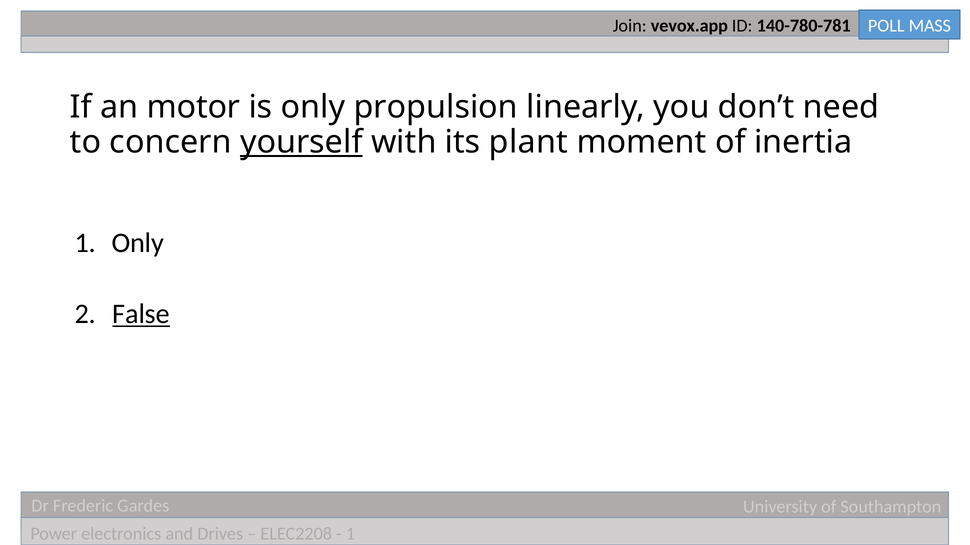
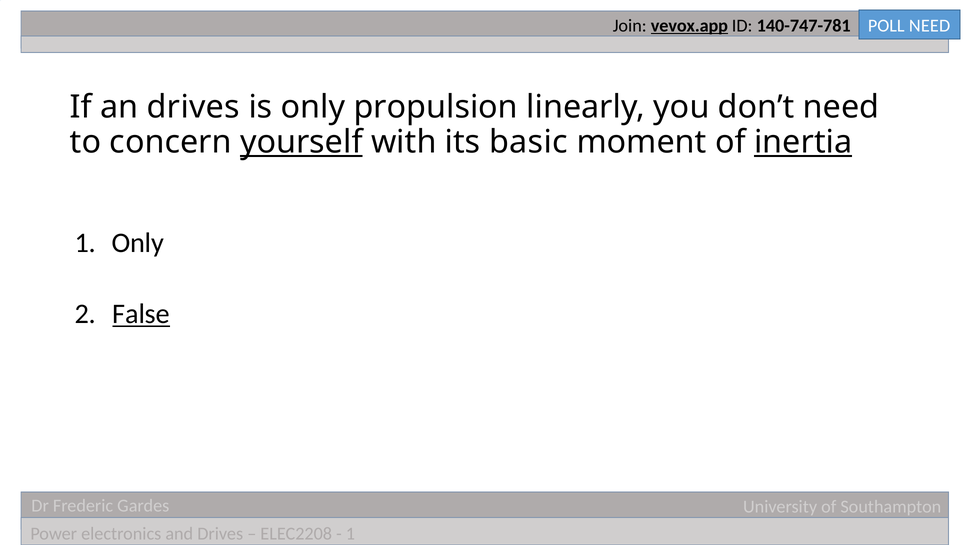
vevox.app underline: none -> present (689, 26)
140-780-781: 140-780-781 -> 140-747-781 (804, 26)
POLL MASS: MASS -> NEED (930, 26)
an motor: motor -> drives (193, 107)
plant: plant -> basic (528, 142)
inertia underline: none -> present (803, 142)
